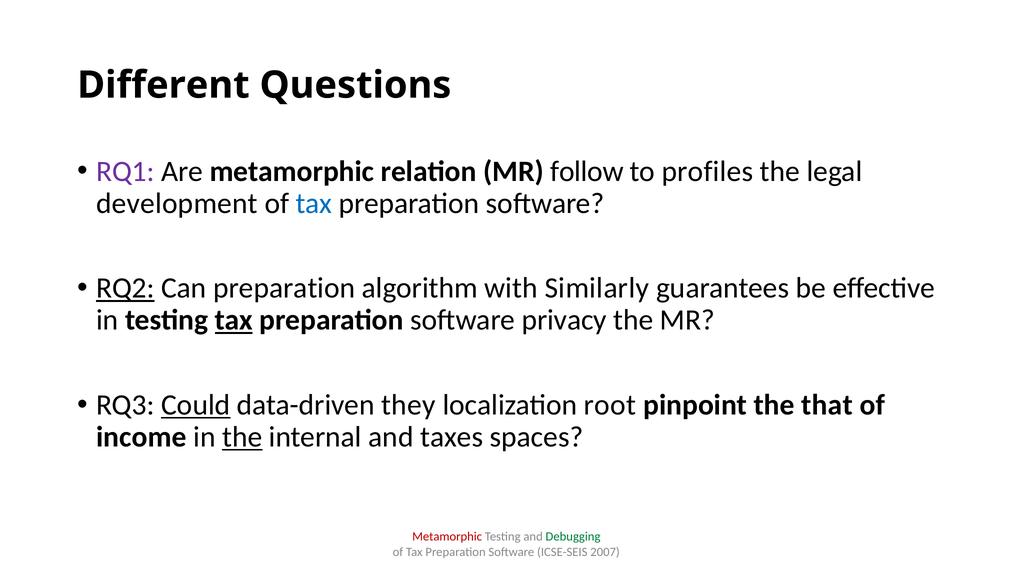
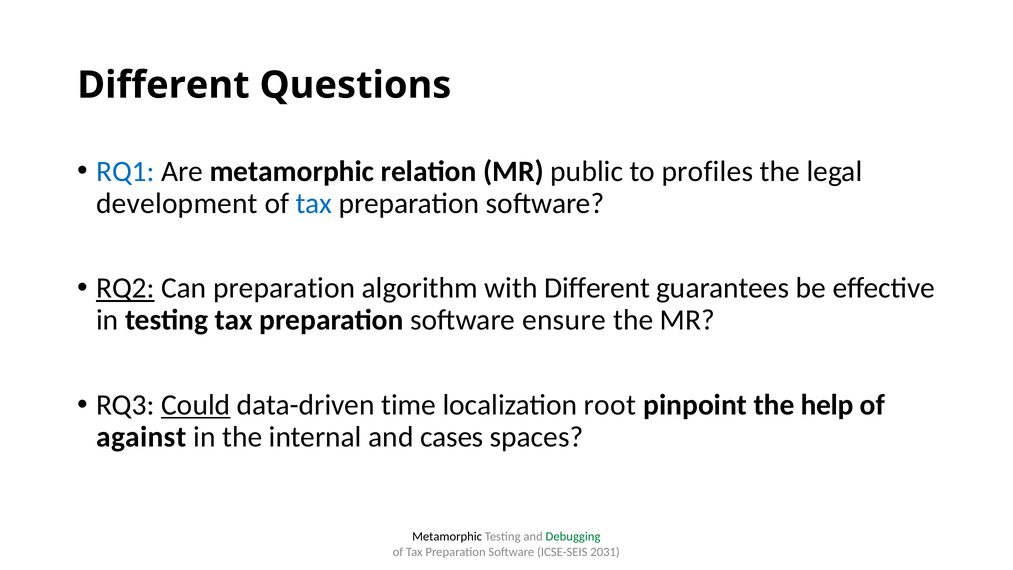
RQ1 colour: purple -> blue (125, 171)
follow: follow -> public (587, 171)
with Similarly: Similarly -> Different (597, 288)
tax underline: present -> none (234, 320)
privacy: privacy -> ensure (564, 320)
they: they -> time (409, 405)
that: that -> help (827, 405)
income: income -> against (141, 437)
the underline: present -> none (242, 437)
taxes: taxes -> cases (452, 437)
Metamorphic colour: red -> black (447, 537)
2007: 2007 -> 2031 (605, 552)
